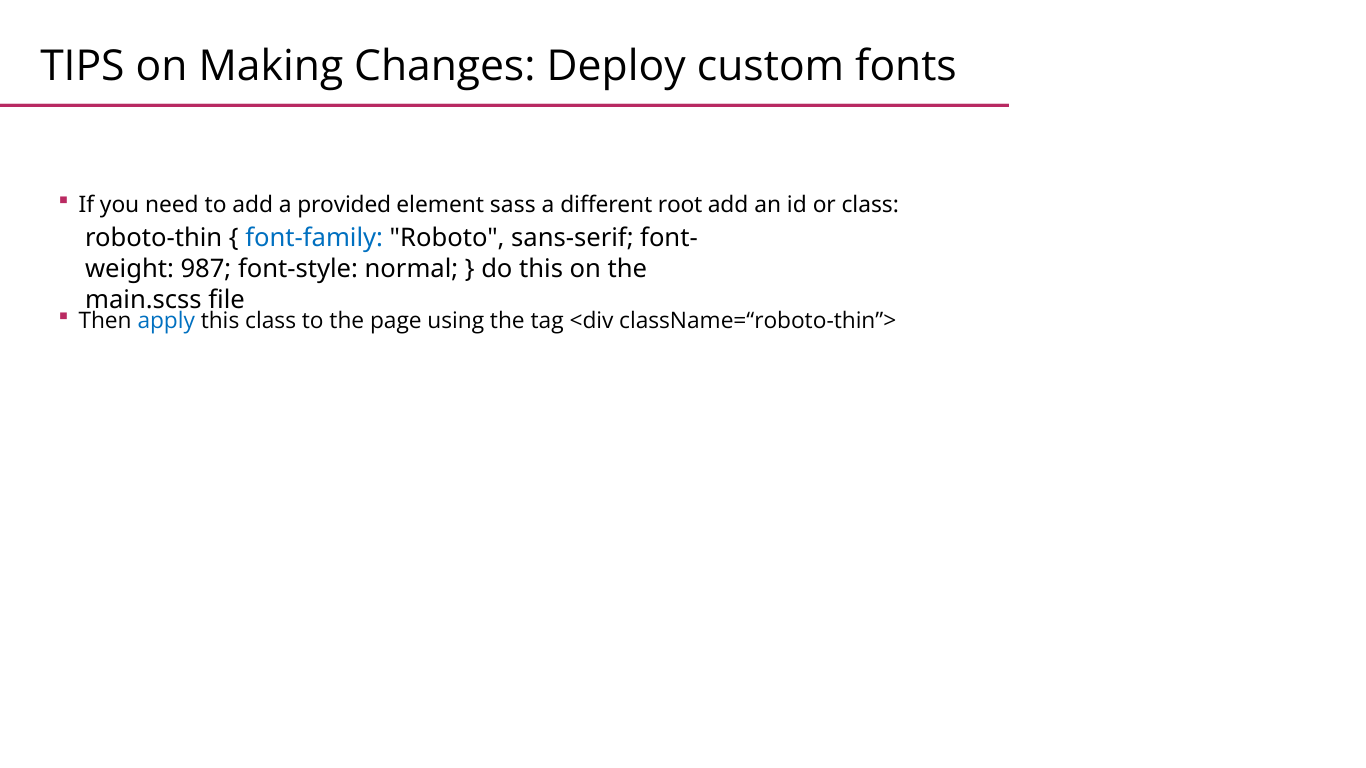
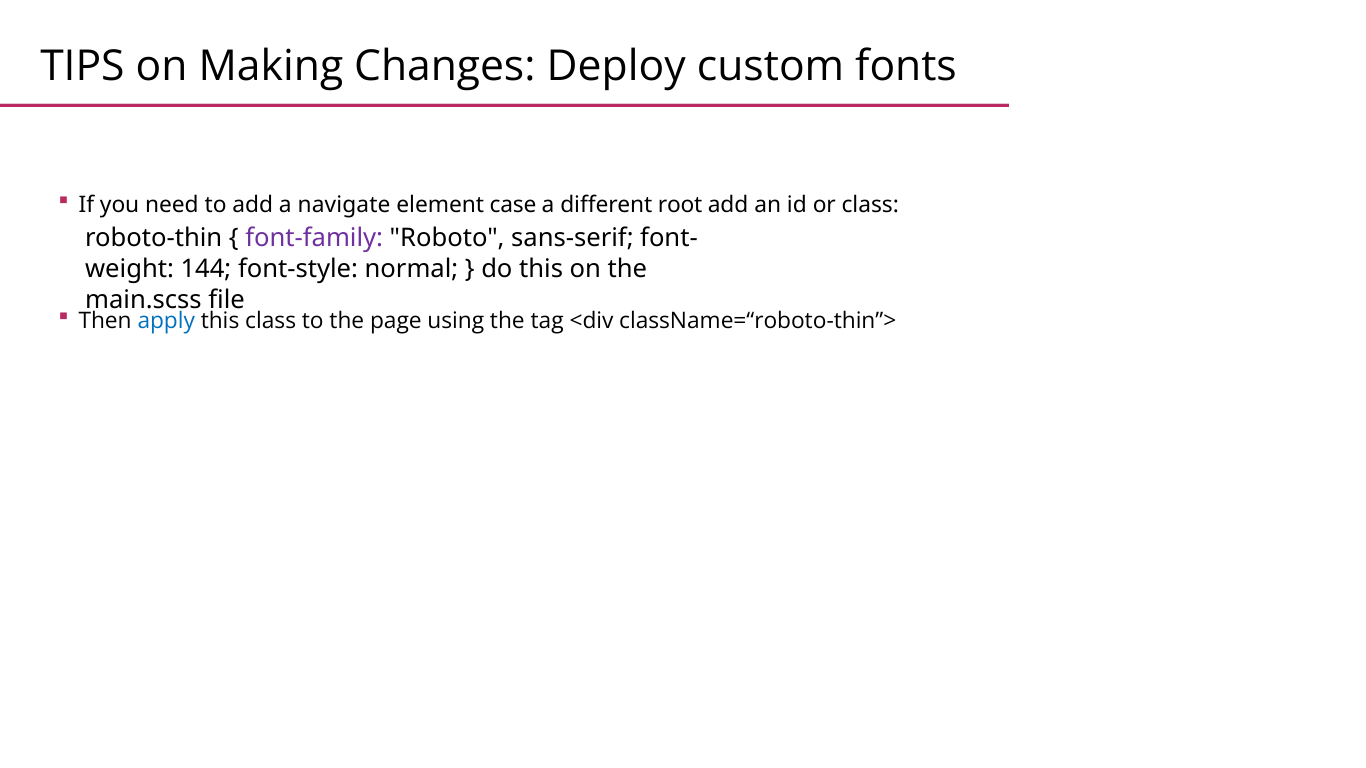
provided: provided -> navigate (344, 205)
sass: sass -> case (513, 205)
font-family colour: blue -> purple (314, 238)
987: 987 -> 144 (206, 269)
